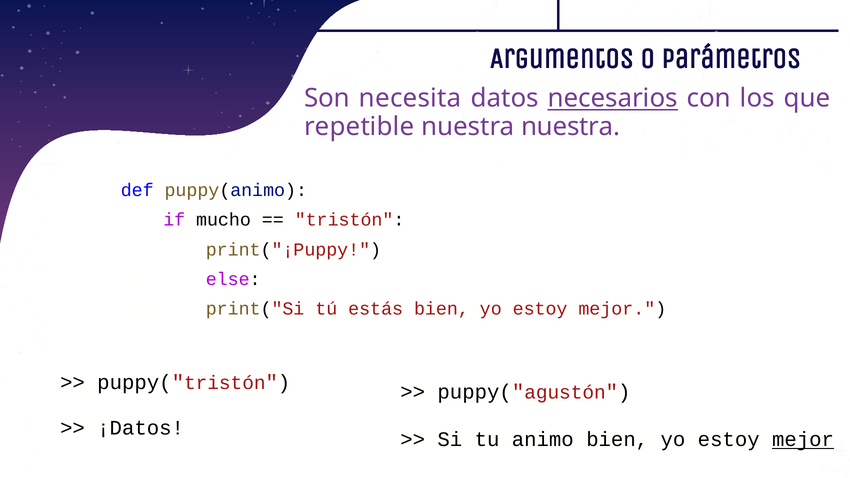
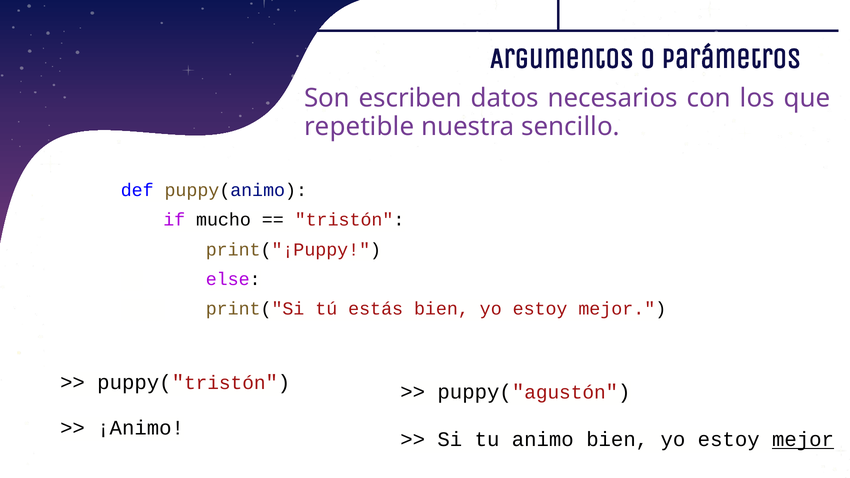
necesita: necesita -> escriben (410, 98)
necesarios underline: present -> none (613, 98)
nuestra nuestra: nuestra -> sencillo (570, 126)
¡Datos: ¡Datos -> ¡Animo (141, 428)
